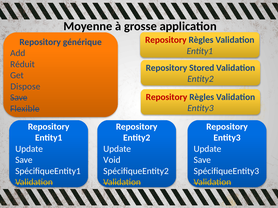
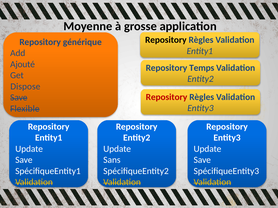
Repository colour: red -> black (166, 40)
Réduit: Réduit -> Ajouté (23, 64)
Stored: Stored -> Temps (202, 68)
Void: Void -> Sans (112, 160)
